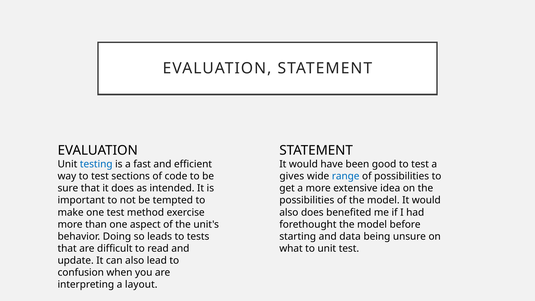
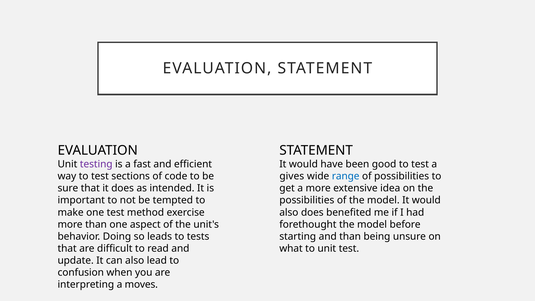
testing colour: blue -> purple (96, 164)
and data: data -> than (350, 236)
layout: layout -> moves (141, 285)
